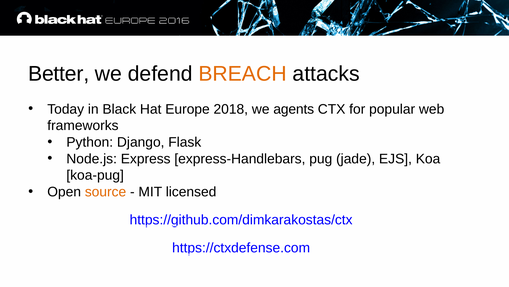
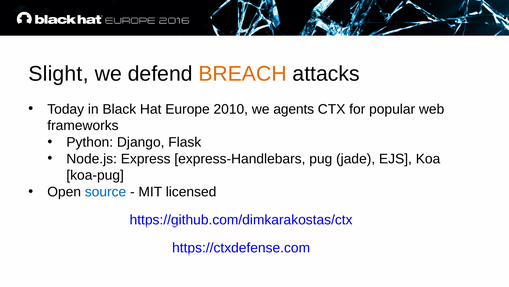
Better: Better -> Slight (58, 74)
2018: 2018 -> 2010 (231, 109)
source colour: orange -> blue (106, 192)
